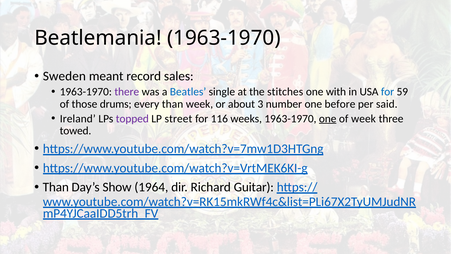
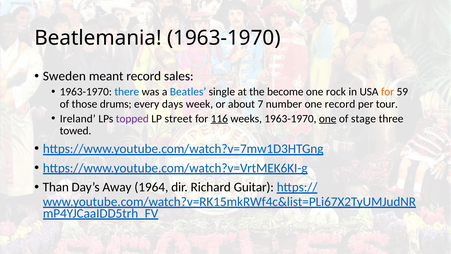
there colour: purple -> blue (127, 92)
stitches: stitches -> become (285, 92)
with: with -> rock (336, 92)
for colour: blue -> orange (388, 92)
every than: than -> days (173, 104)
3: 3 -> 7 (260, 104)
one before: before -> record (340, 104)
said: said -> tour (387, 104)
116 underline: none -> present (219, 118)
of week: week -> stage (363, 118)
Show: Show -> Away (117, 187)
